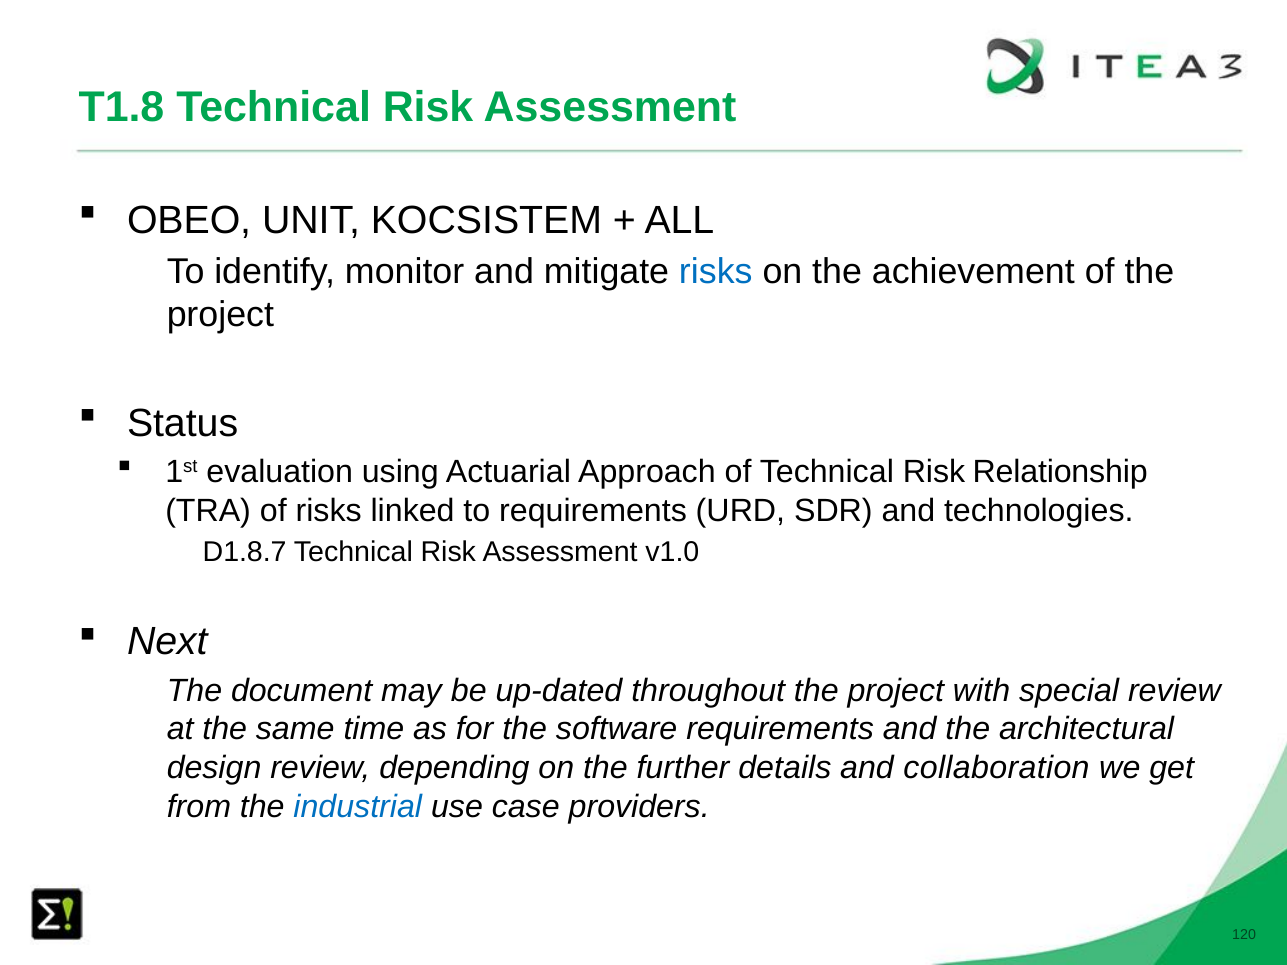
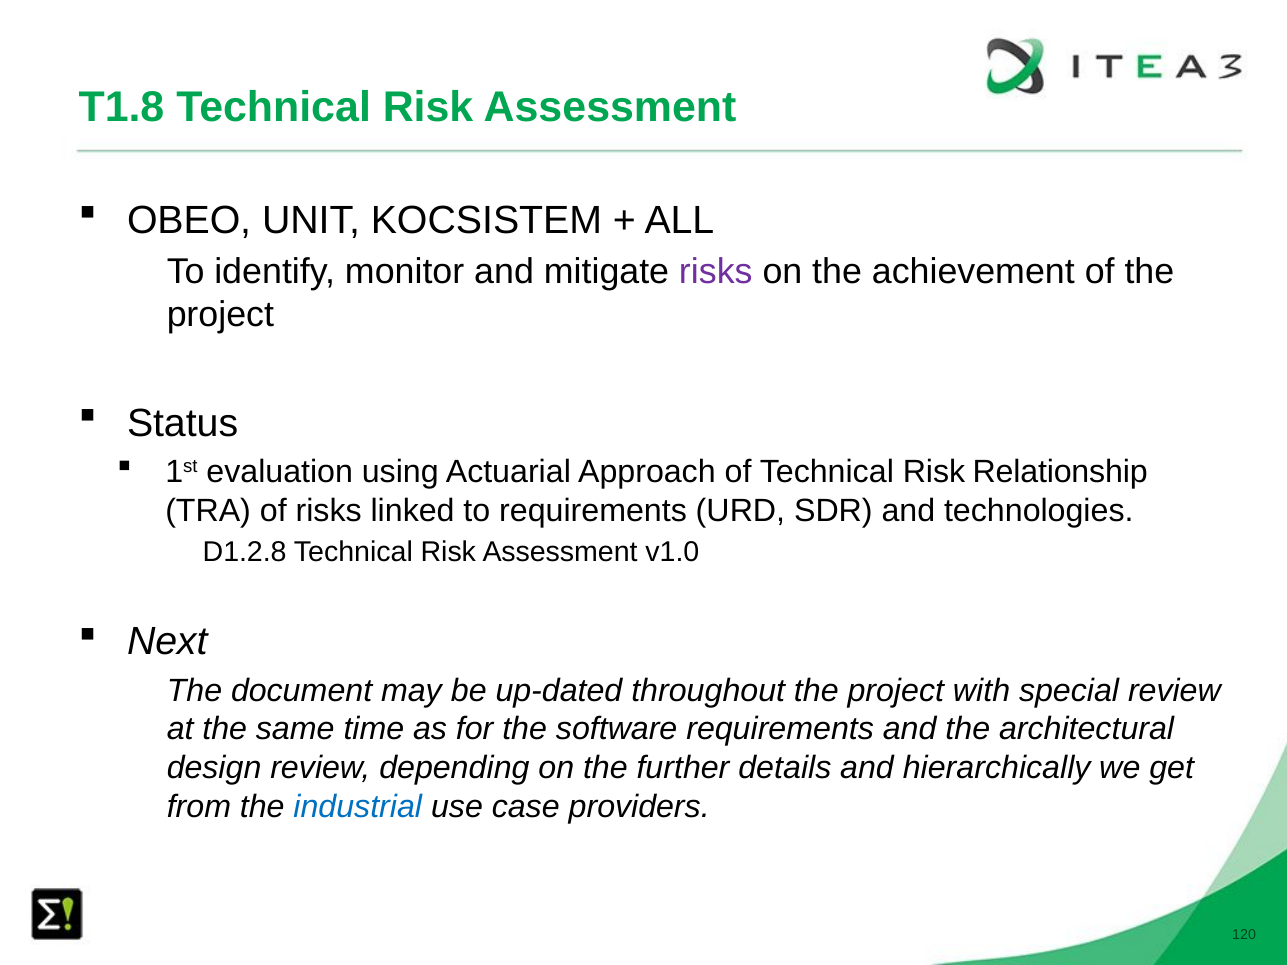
risks colour: blue -> purple (716, 272)
D1.8.7: D1.8.7 -> D1.2.8 (245, 553)
collaboration: collaboration -> hierarchically (997, 768)
